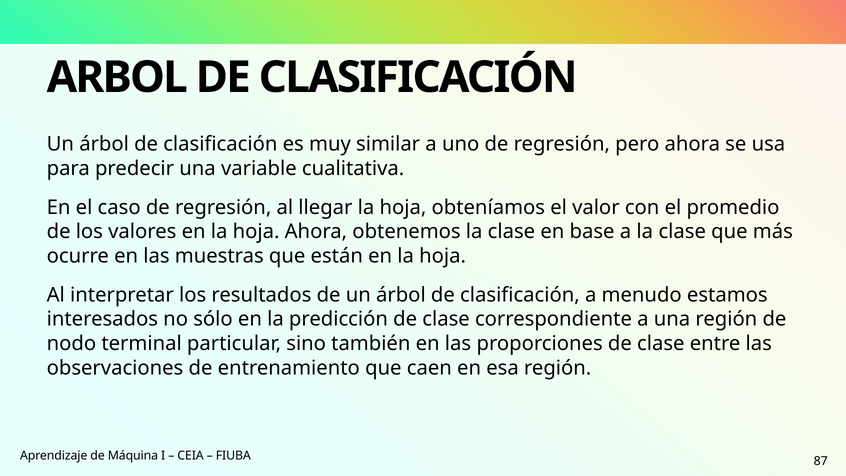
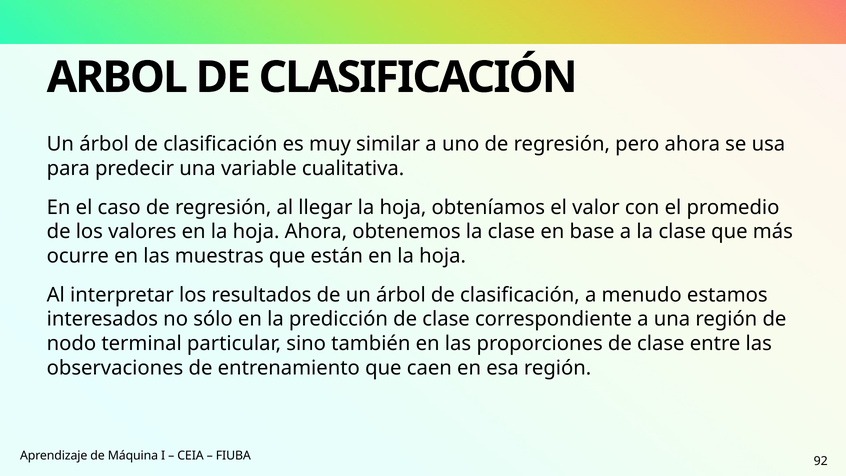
87: 87 -> 92 (821, 461)
